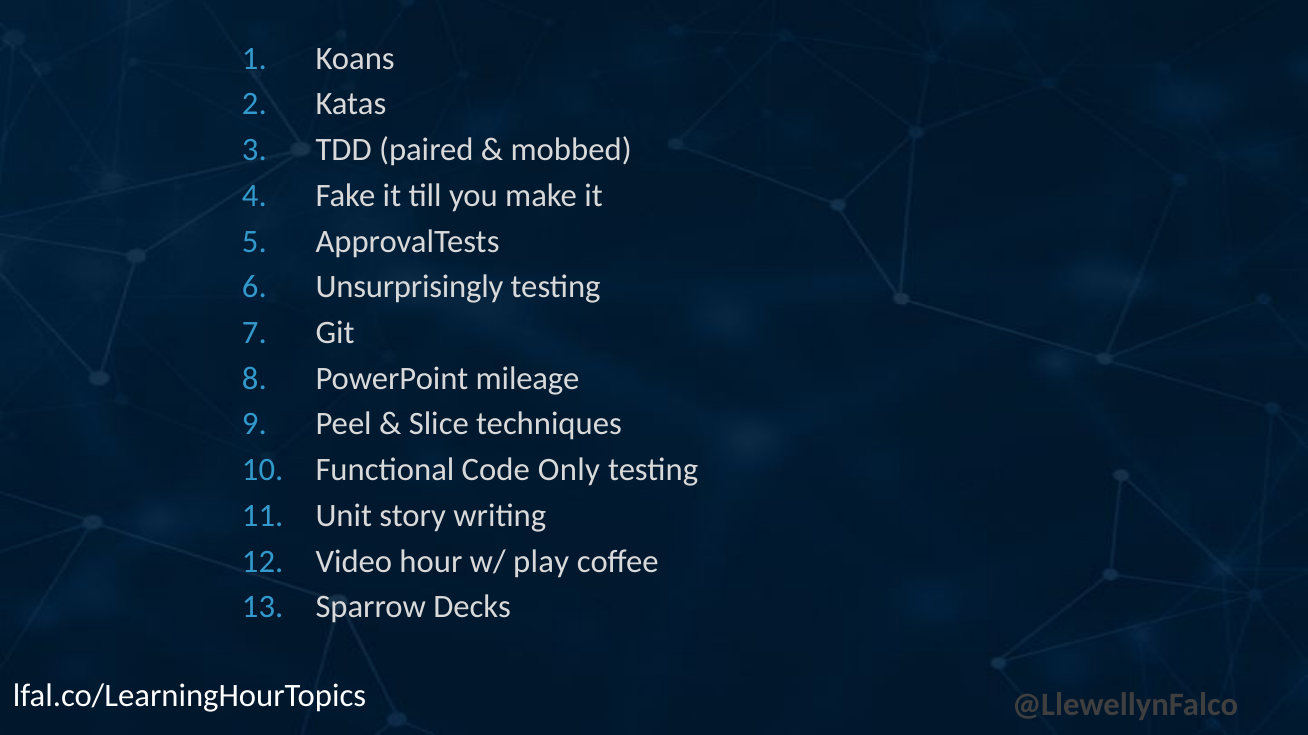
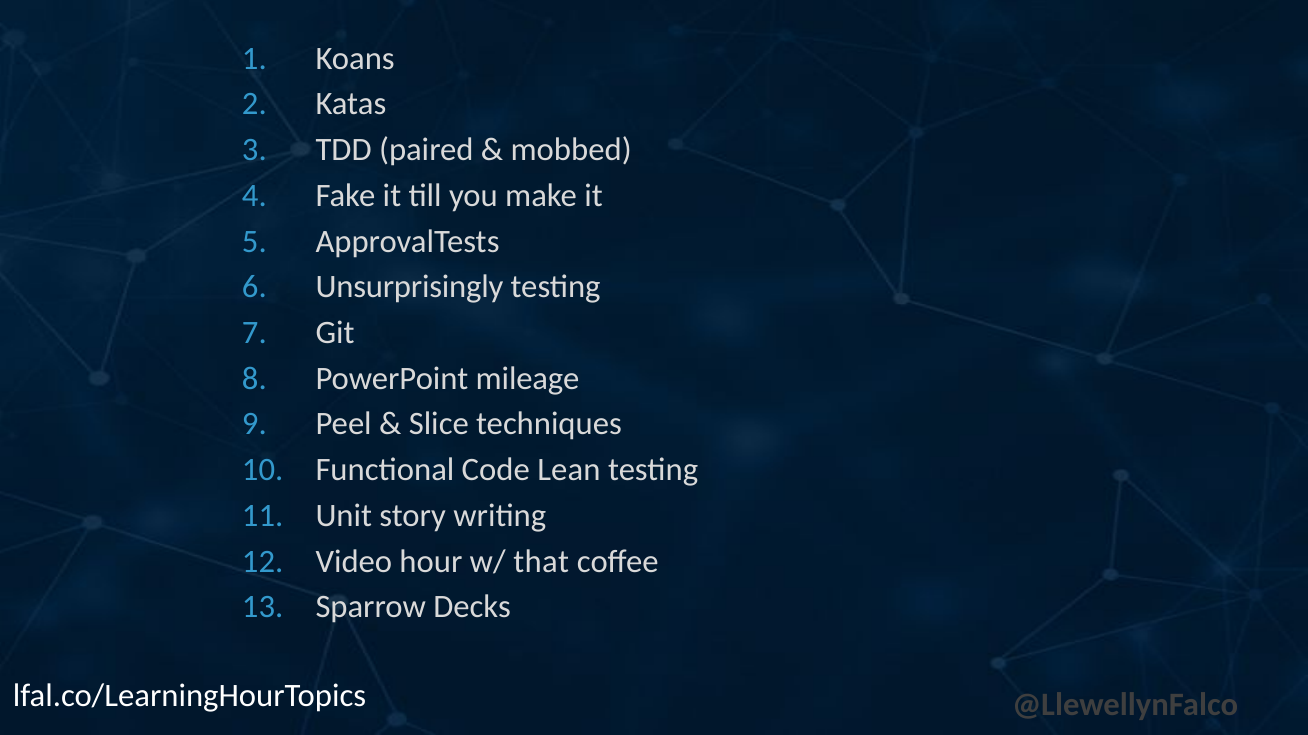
Only: Only -> Lean (569, 470)
play: play -> that (541, 562)
